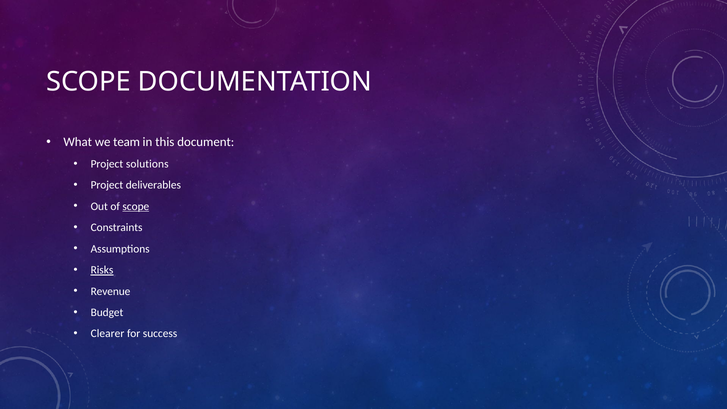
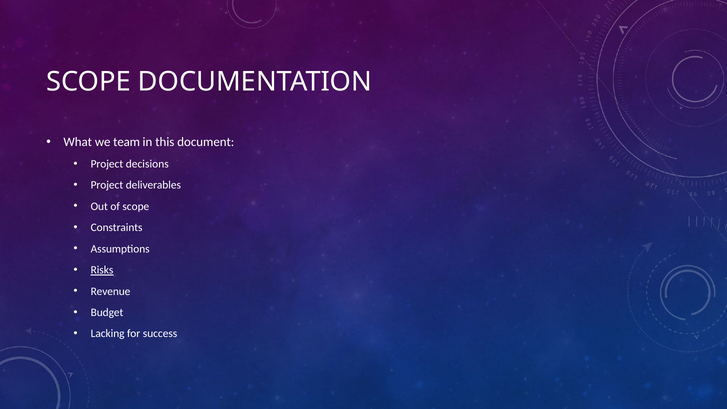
solutions: solutions -> decisions (147, 164)
scope underline: present -> none (136, 206)
Clearer: Clearer -> Lacking (108, 334)
